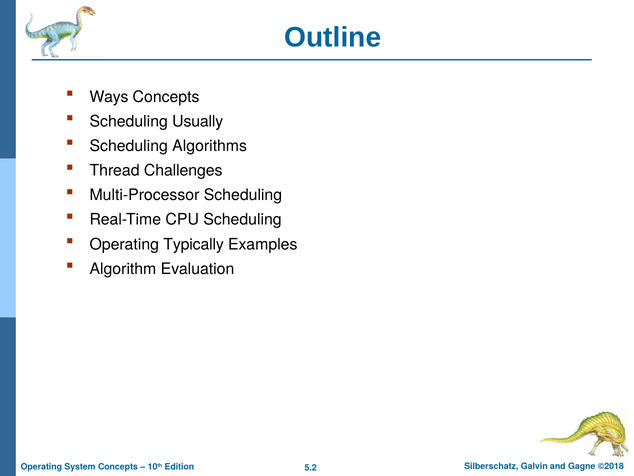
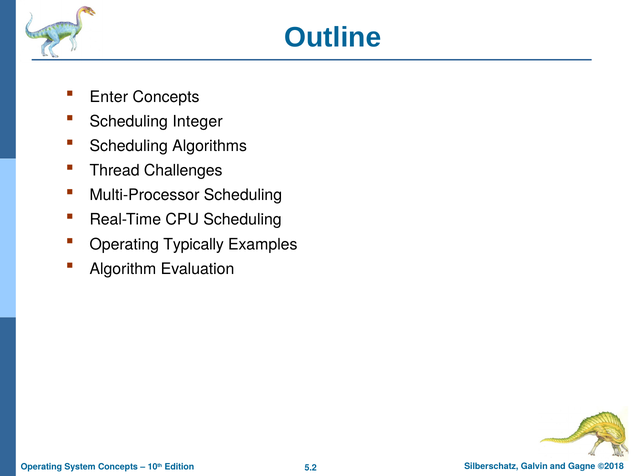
Ways: Ways -> Enter (109, 97)
Usually: Usually -> Integer (198, 121)
